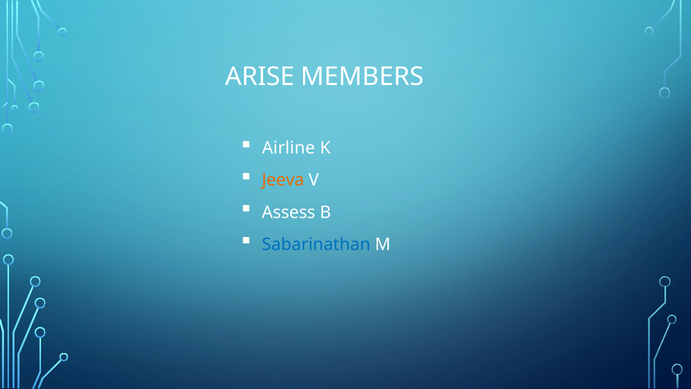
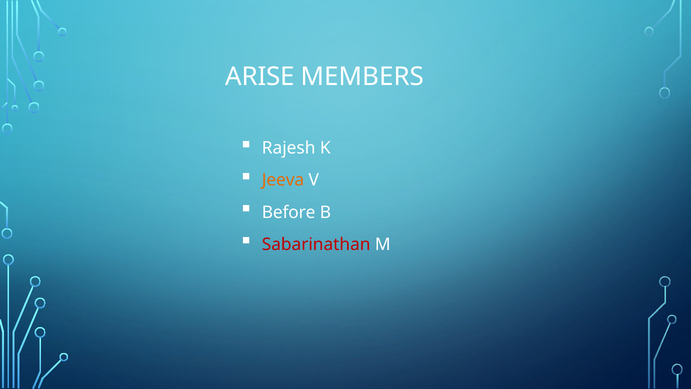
Airline: Airline -> Rajesh (289, 148)
Assess: Assess -> Before (289, 212)
Sabarinathan colour: blue -> red (316, 244)
